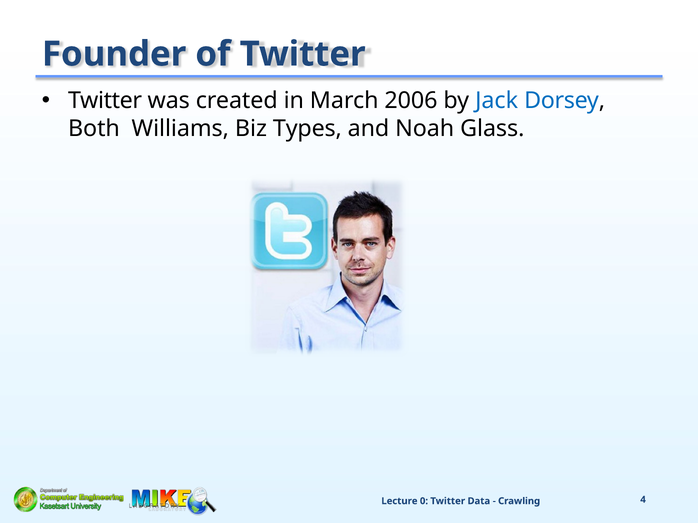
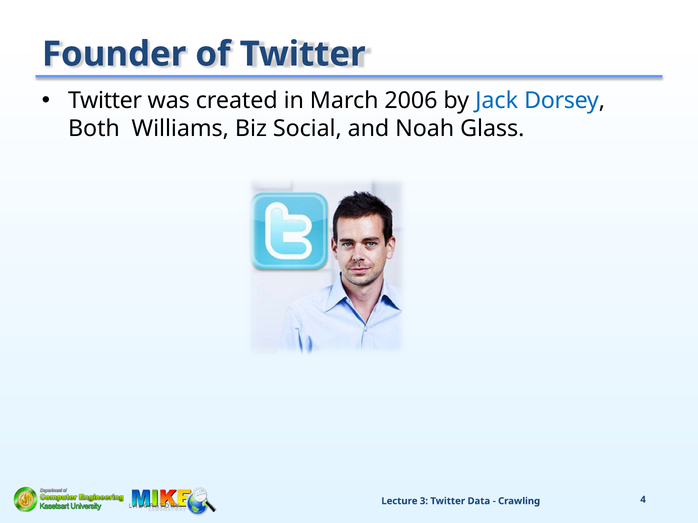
Types: Types -> Social (307, 129)
0: 0 -> 3 (424, 501)
